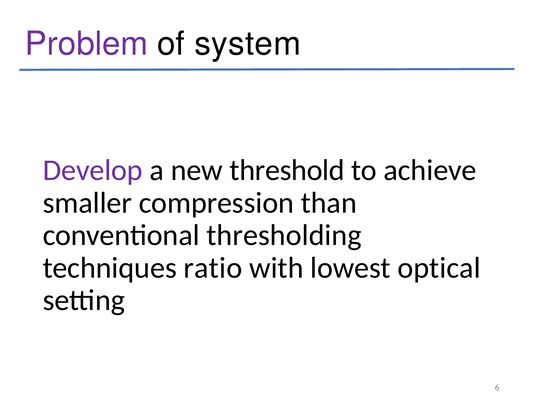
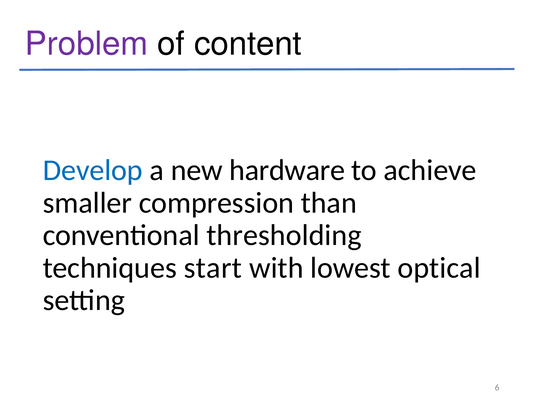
system: system -> content (248, 44)
Develop colour: purple -> blue (93, 171)
threshold: threshold -> hardware (287, 171)
ratio: ratio -> start (213, 268)
